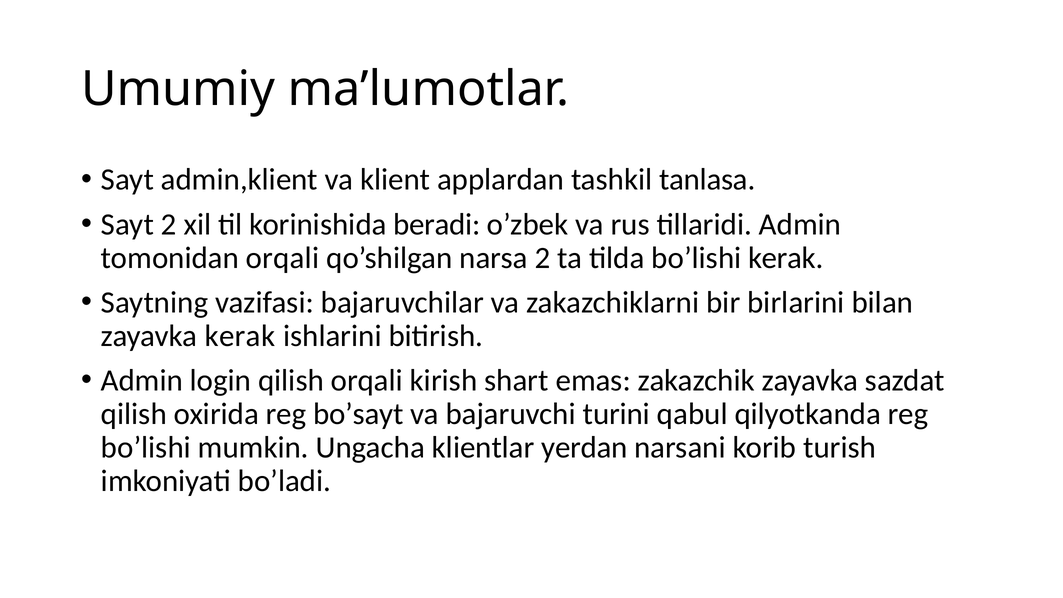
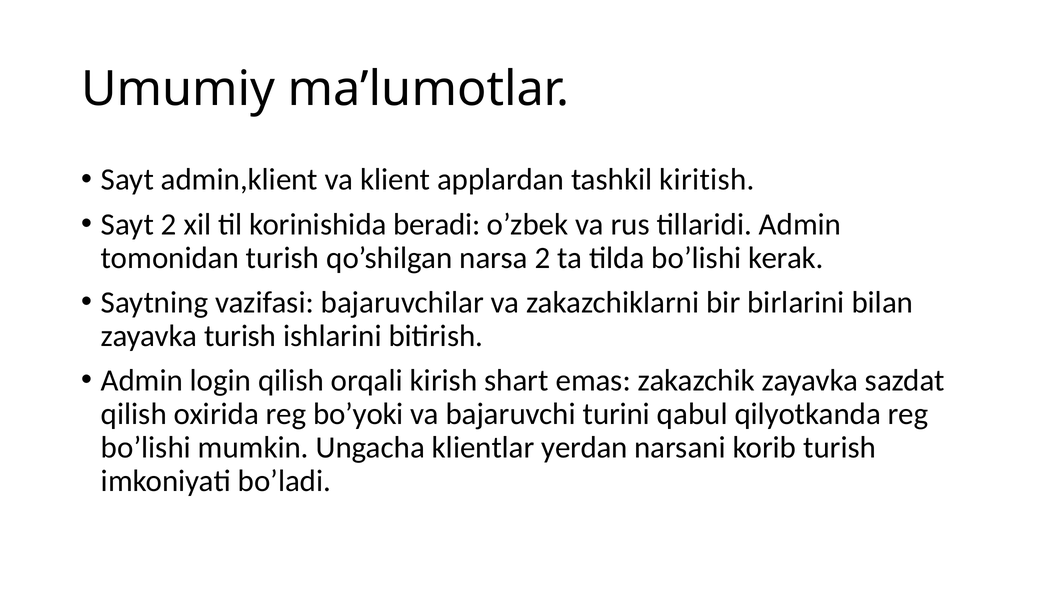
tanlasa: tanlasa -> kiritish (707, 180)
tomonidan orqali: orqali -> turish (283, 258)
zayavka kerak: kerak -> turish (240, 336)
bo’sayt: bo’sayt -> bo’yoki (358, 414)
